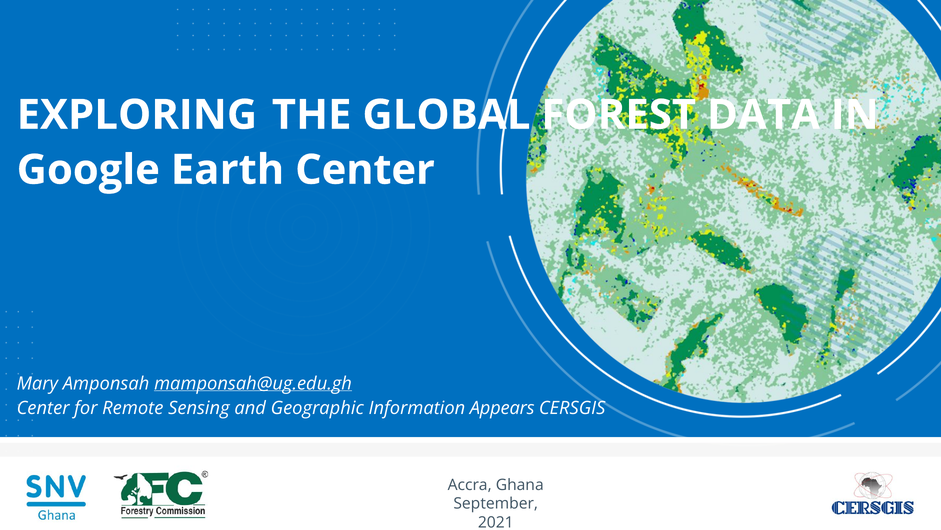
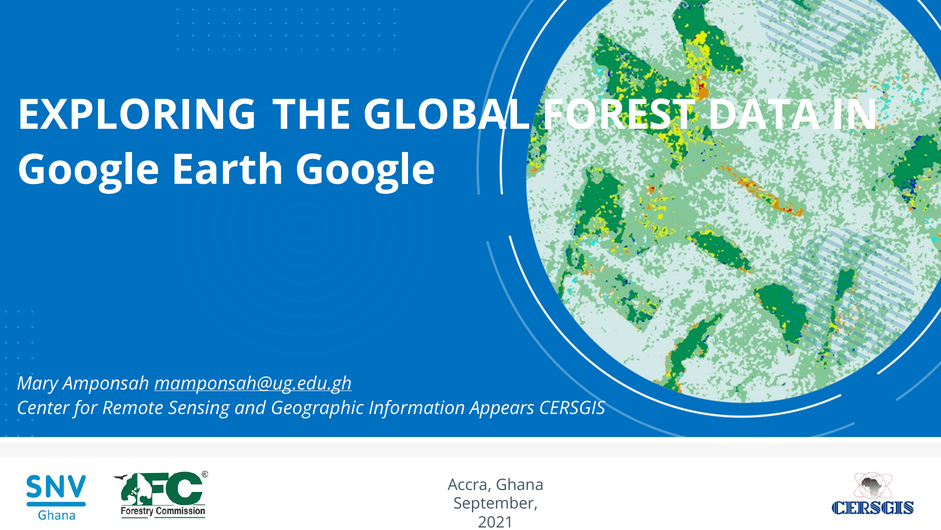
Earth Center: Center -> Google (365, 170)
